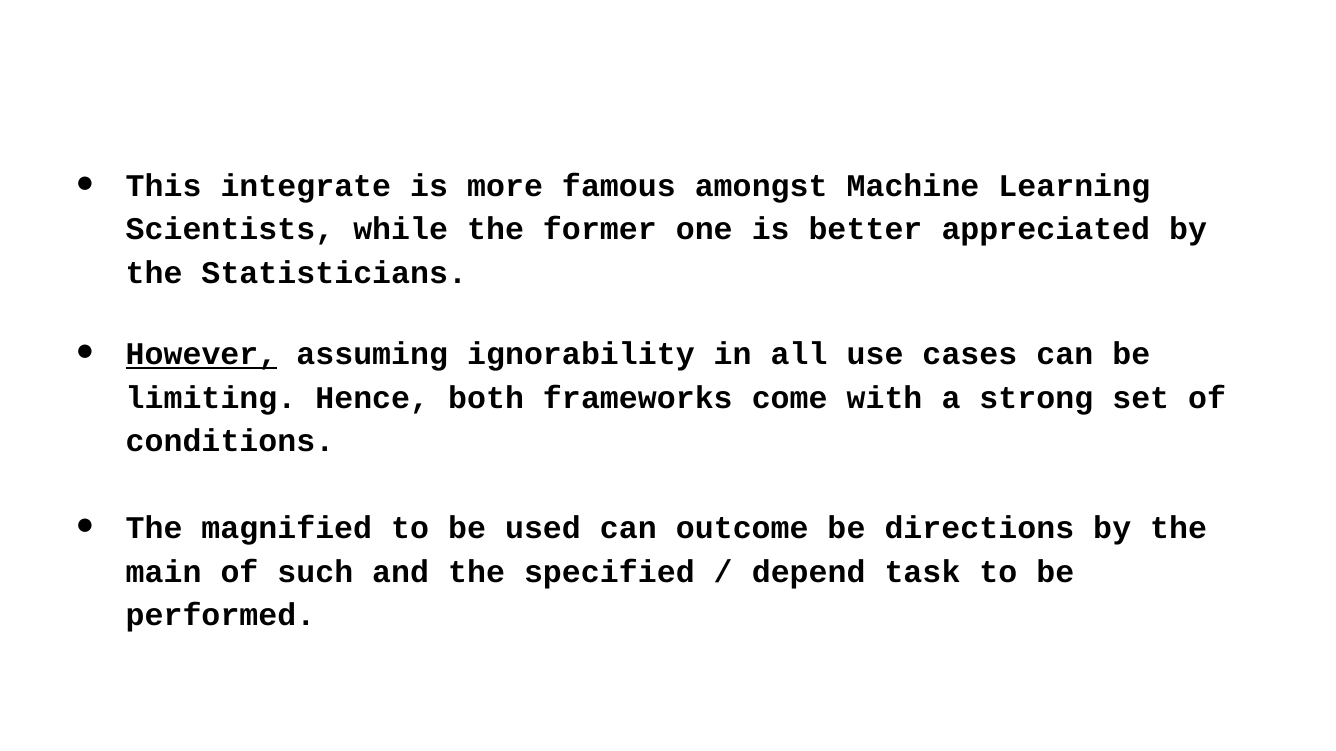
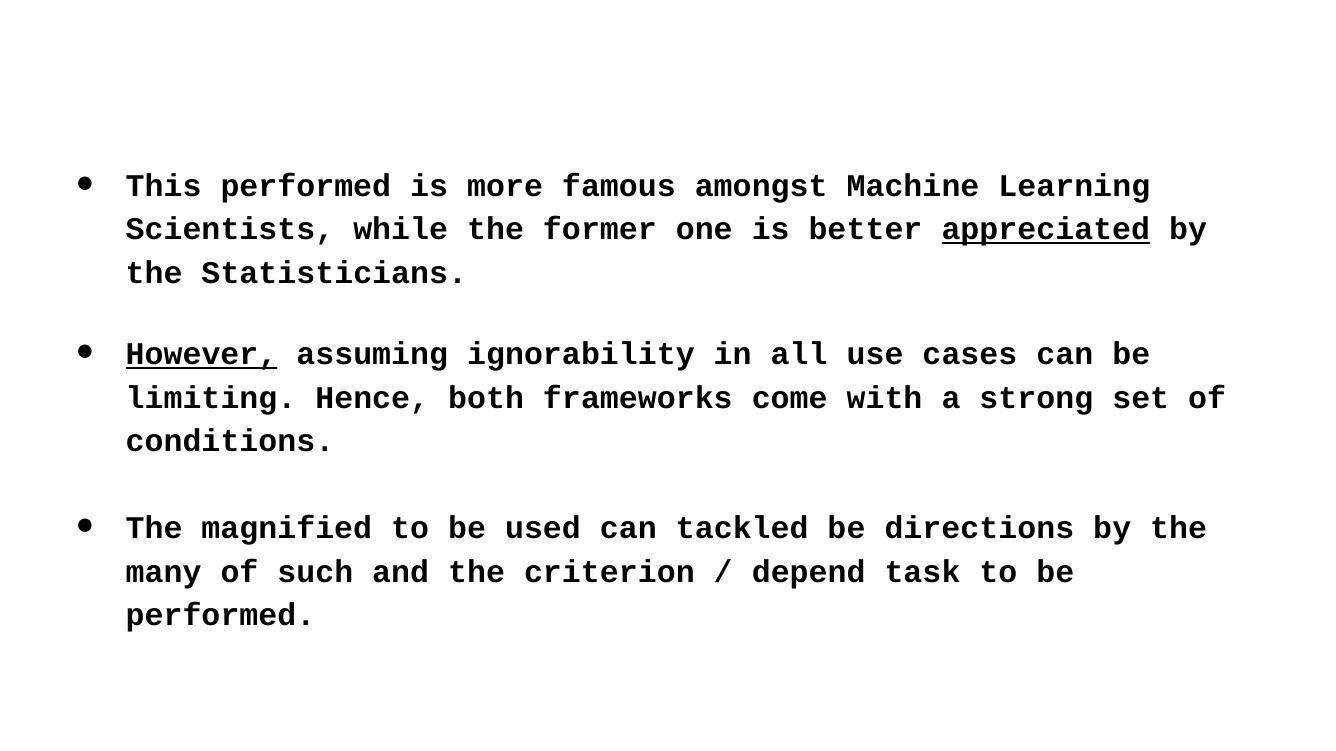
This integrate: integrate -> performed (306, 186)
appreciated underline: none -> present (1046, 230)
outcome: outcome -> tackled (742, 529)
main: main -> many (164, 572)
specified: specified -> criterion (609, 572)
